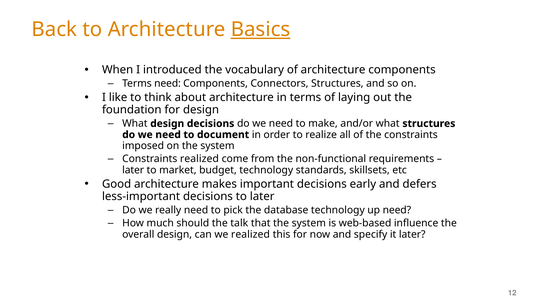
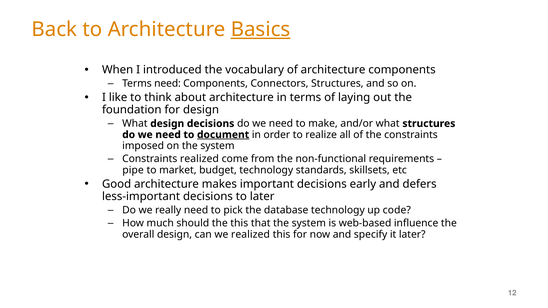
document underline: none -> present (223, 135)
later: later -> pipe (133, 170)
up need: need -> code (397, 210)
the talk: talk -> this (239, 223)
